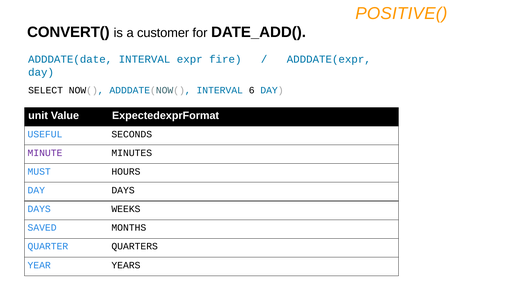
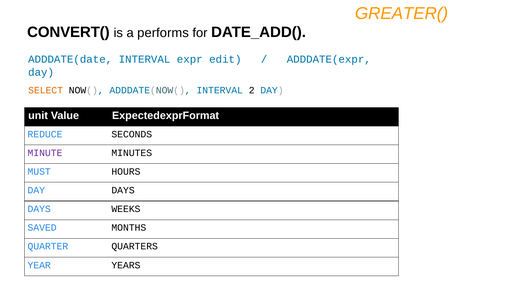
POSITIVE(: POSITIVE( -> GREATER( (402, 13)
customer: customer -> performs (163, 33)
fire: fire -> edit (225, 59)
SELECT colour: black -> orange (46, 90)
6: 6 -> 2 (252, 90)
USEFUL: USEFUL -> REDUCE (45, 134)
